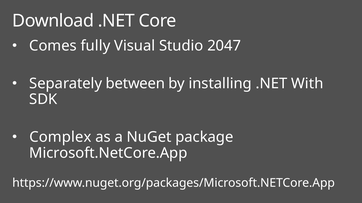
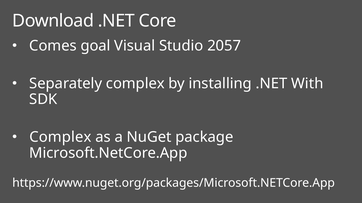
fully: fully -> goal (96, 46)
2047: 2047 -> 2057 (224, 46)
Separately between: between -> complex (135, 84)
